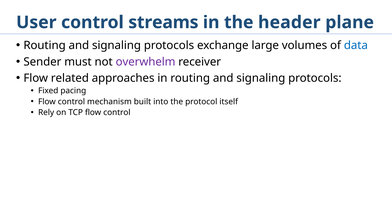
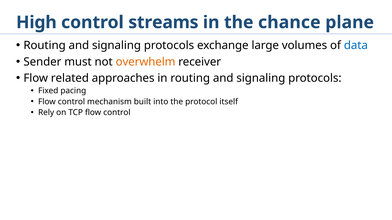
User: User -> High (36, 22)
header: header -> chance (289, 22)
overwhelm colour: purple -> orange (146, 62)
